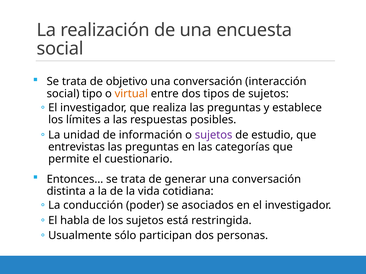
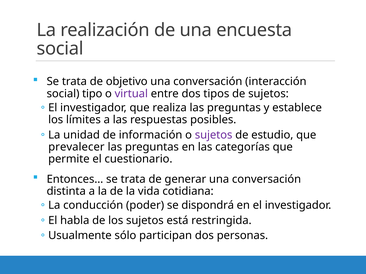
virtual colour: orange -> purple (131, 94)
entrevistas: entrevistas -> prevalecer (76, 147)
asociados: asociados -> dispondrá (208, 206)
